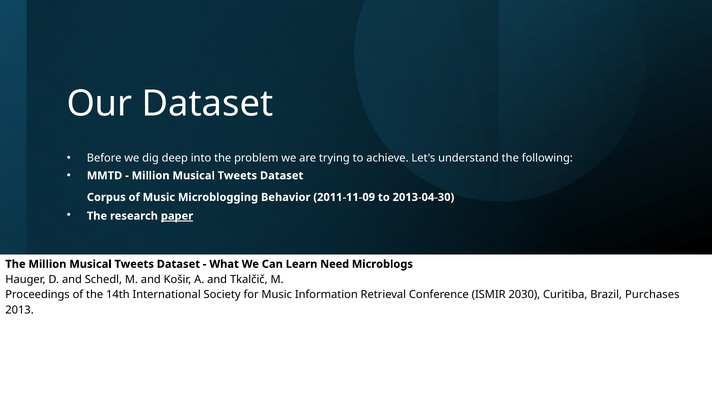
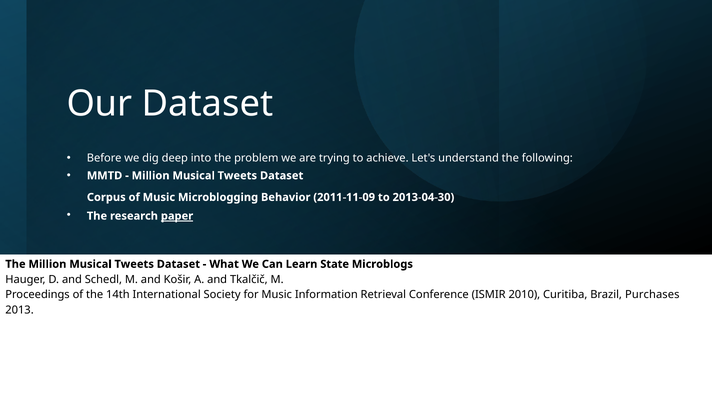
Need: Need -> State (335, 264)
2030: 2030 -> 2010 (524, 294)
